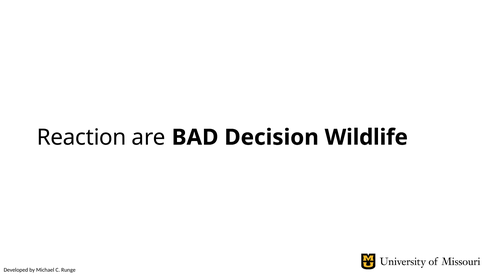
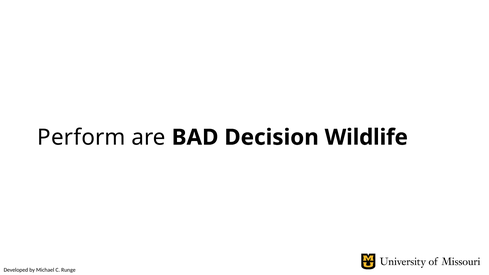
Reaction: Reaction -> Perform (81, 137)
